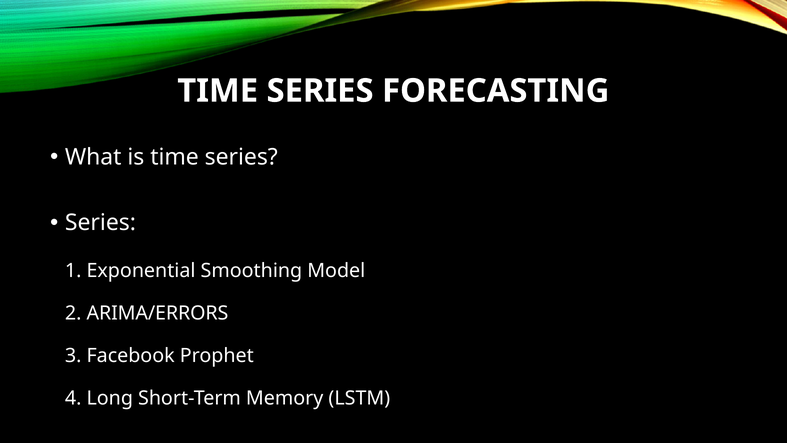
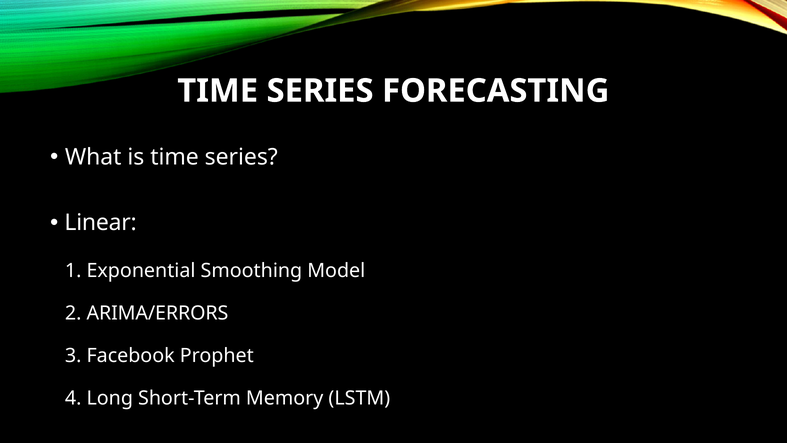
Series: Series -> Linear (101, 223)
